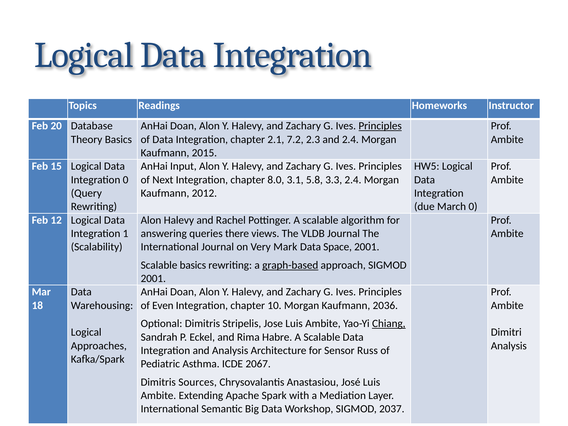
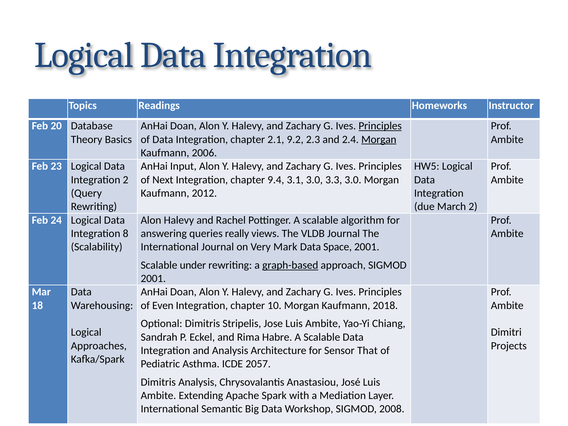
7.2: 7.2 -> 9.2 (295, 139)
Morgan underline: none -> present (379, 139)
2015: 2015 -> 2006 (204, 153)
15: 15 -> 23 (56, 166)
Integration 0: 0 -> 2 (126, 180)
8.0: 8.0 -> 9.4 (276, 180)
3.1 5.8: 5.8 -> 3.0 (314, 180)
3.3 2.4: 2.4 -> 3.0 (353, 180)
March 0: 0 -> 2 (473, 207)
12: 12 -> 24 (56, 220)
1: 1 -> 8 (126, 233)
there: there -> really (237, 233)
Scalable basics: basics -> under (193, 265)
2036: 2036 -> 2018 (385, 305)
Chiang underline: present -> none (389, 324)
Analysis: Analysis -> Projects (509, 346)
Russ: Russ -> That (367, 351)
2067: 2067 -> 2057 (258, 364)
Dimitris Sources: Sources -> Analysis (198, 382)
2037: 2037 -> 2008 (392, 409)
